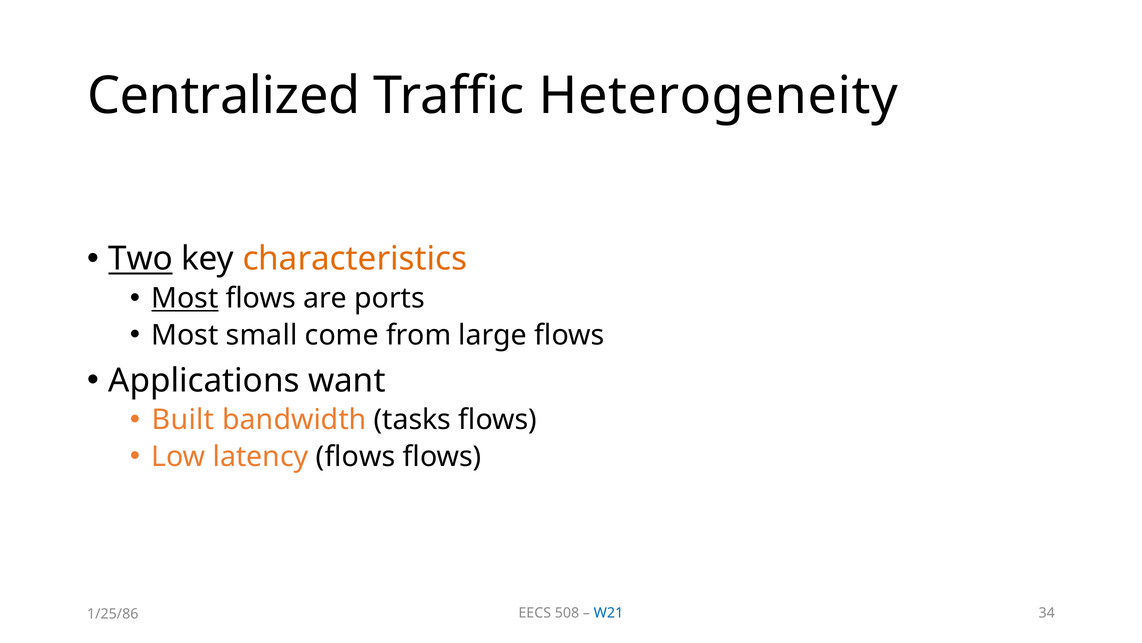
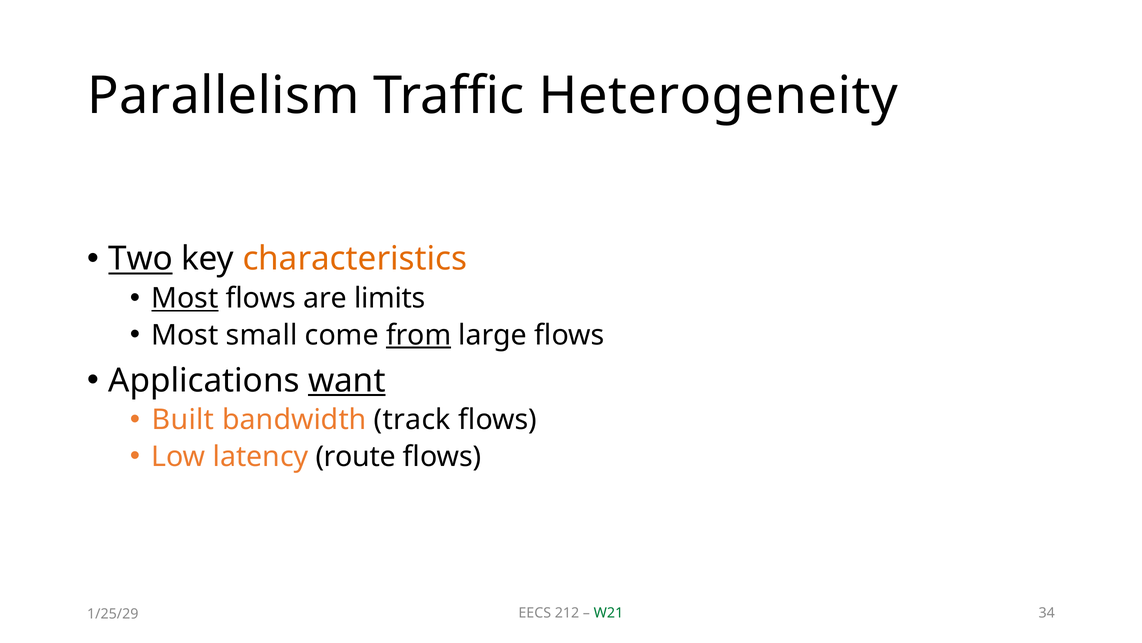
Centralized: Centralized -> Parallelism (223, 96)
ports: ports -> limits (390, 298)
from underline: none -> present (419, 335)
want underline: none -> present (347, 380)
tasks: tasks -> track (412, 419)
latency flows: flows -> route (356, 456)
508: 508 -> 212 (567, 612)
W21 colour: blue -> green (609, 612)
1/25/86: 1/25/86 -> 1/25/29 (113, 613)
